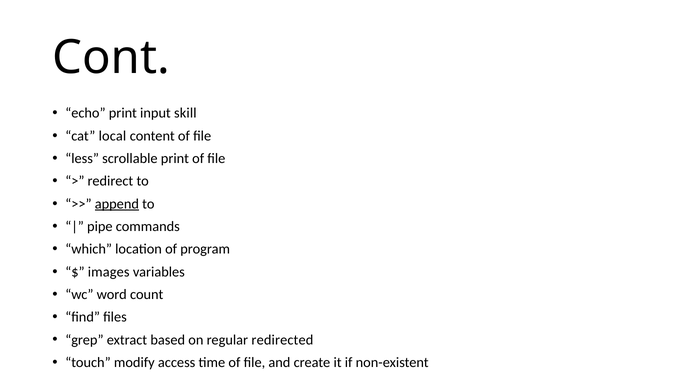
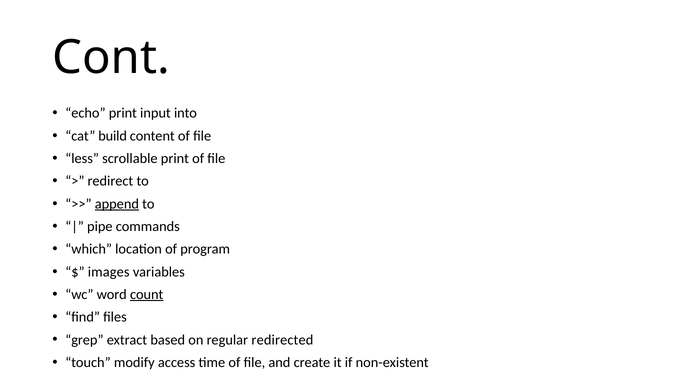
skill: skill -> into (185, 113)
local: local -> build (113, 136)
count underline: none -> present (147, 294)
